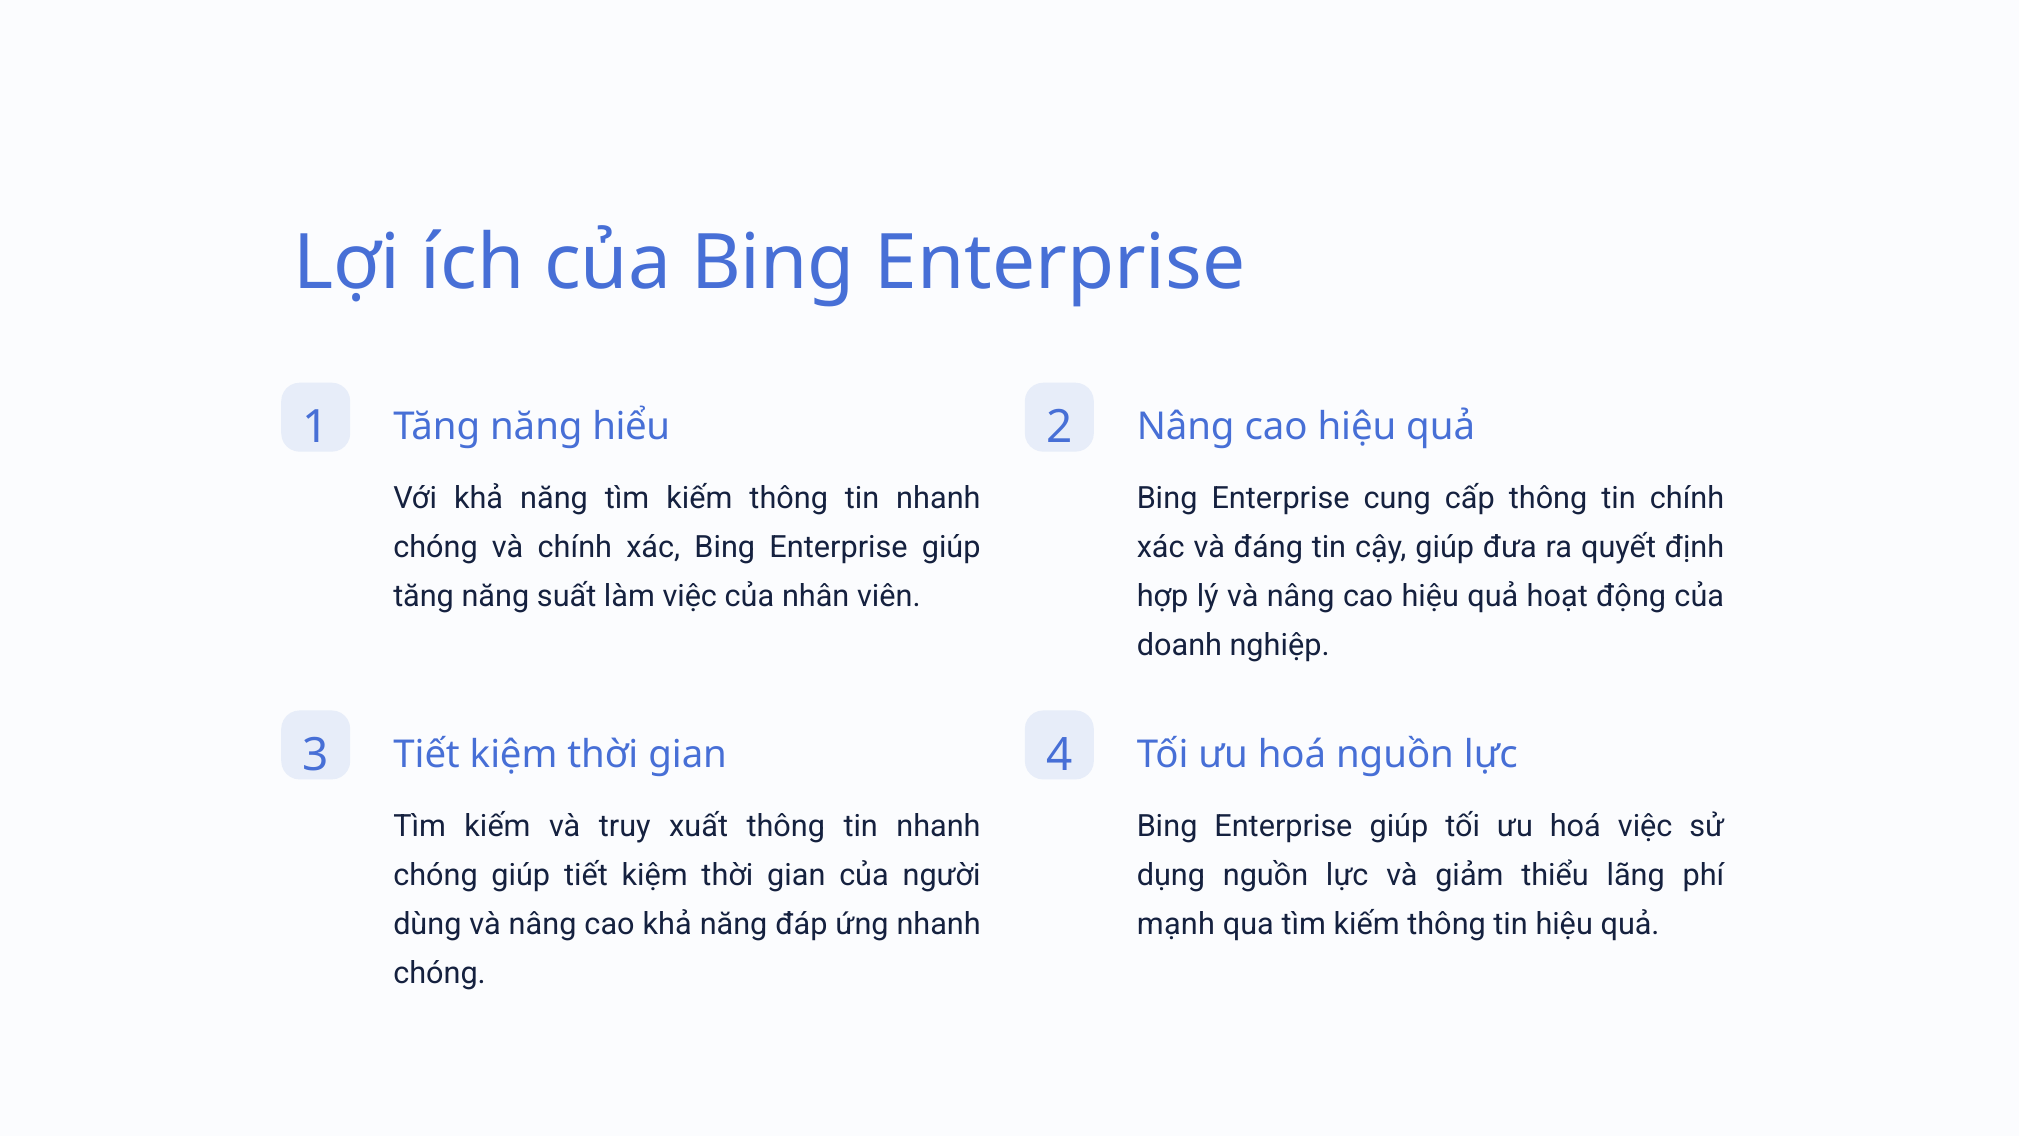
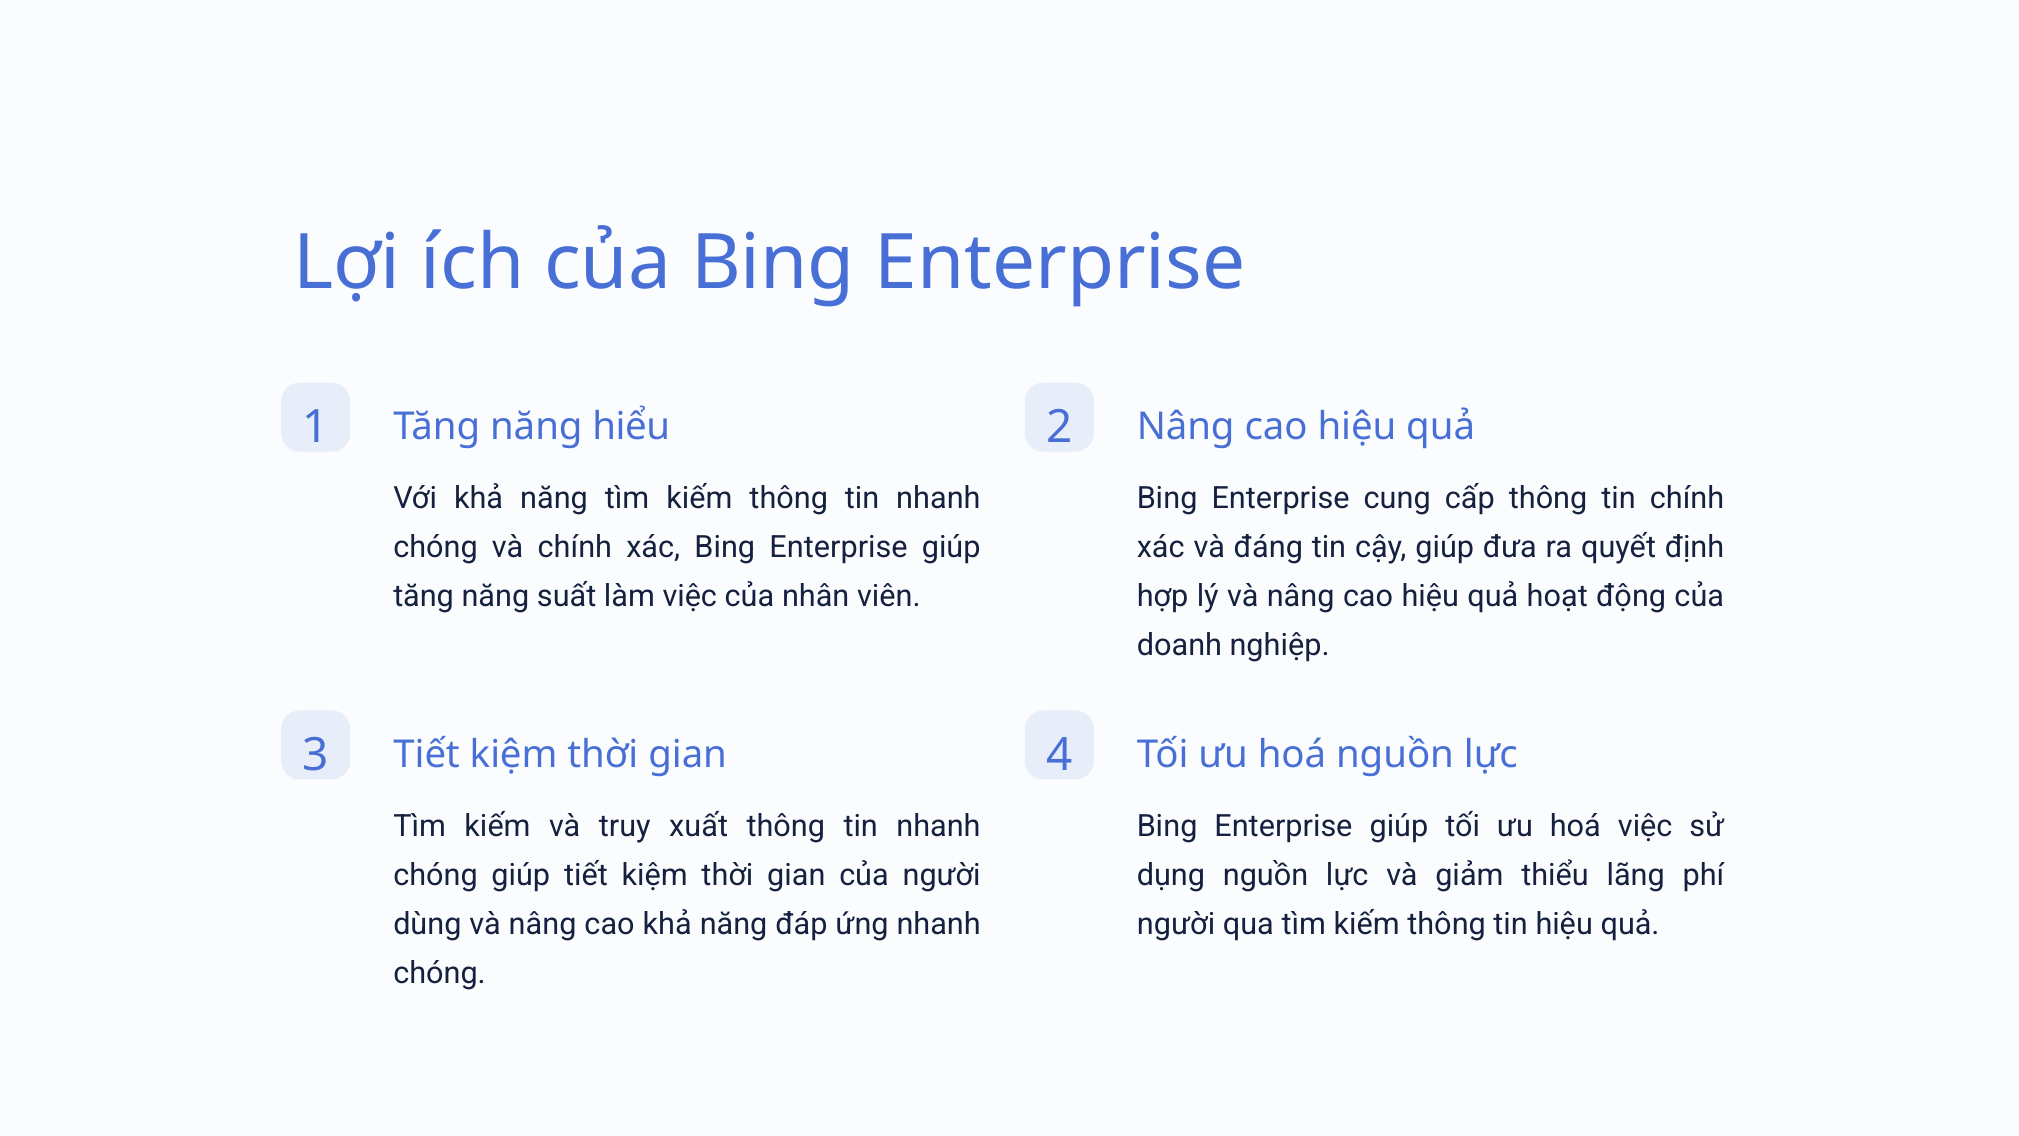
mạnh: mạnh -> người (1176, 924)
